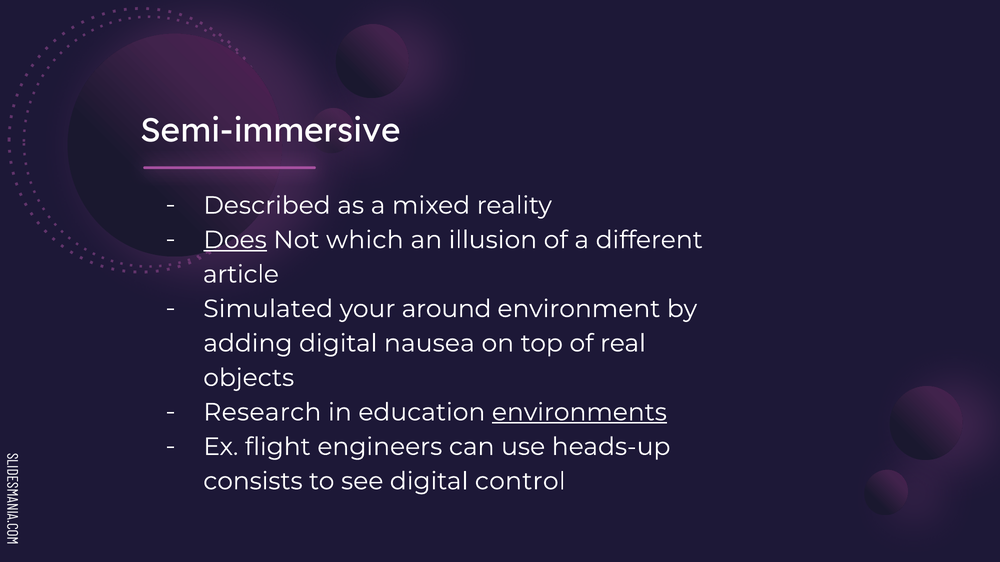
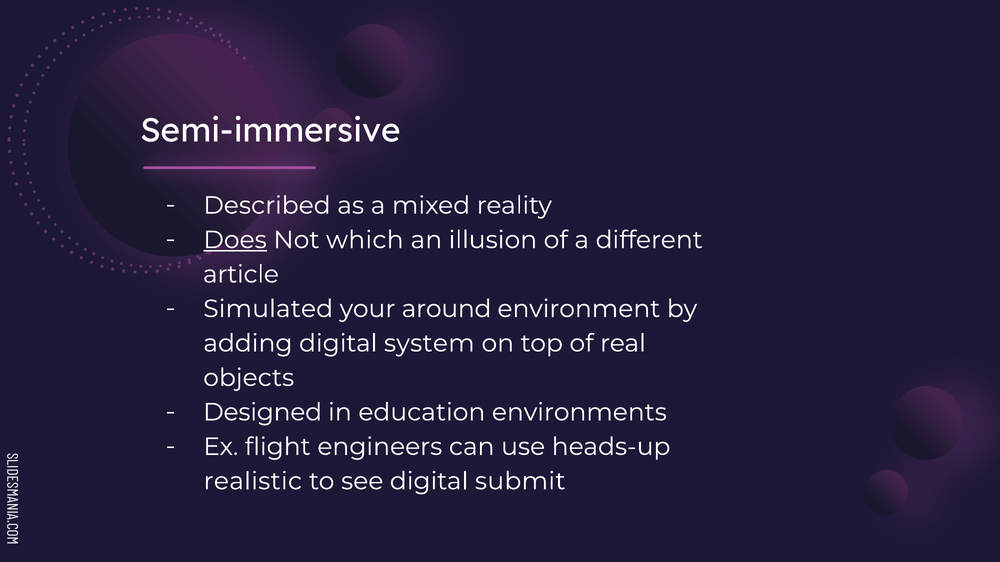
nausea: nausea -> system (429, 344)
Research: Research -> Designed (263, 413)
environments underline: present -> none (579, 413)
consists: consists -> realistic (253, 482)
control: control -> submit (520, 482)
